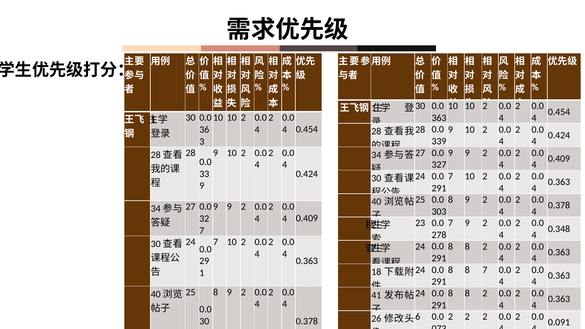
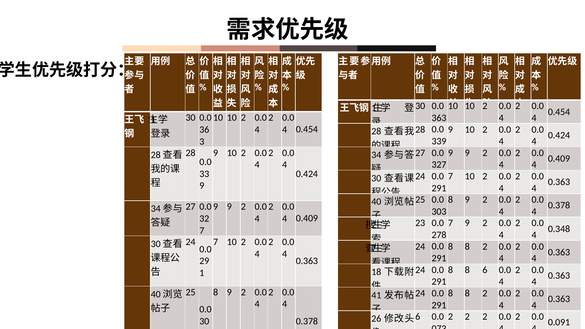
8 7: 7 -> 6 (485, 270)
